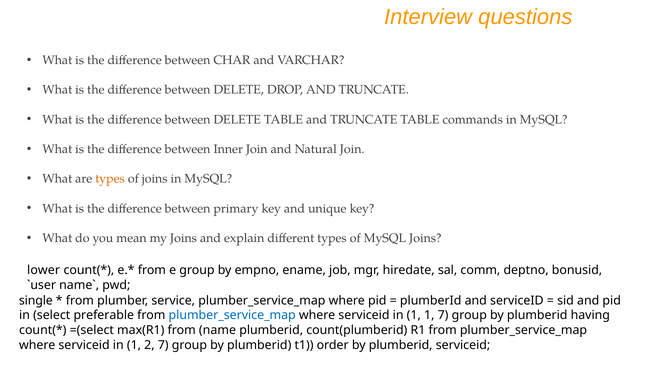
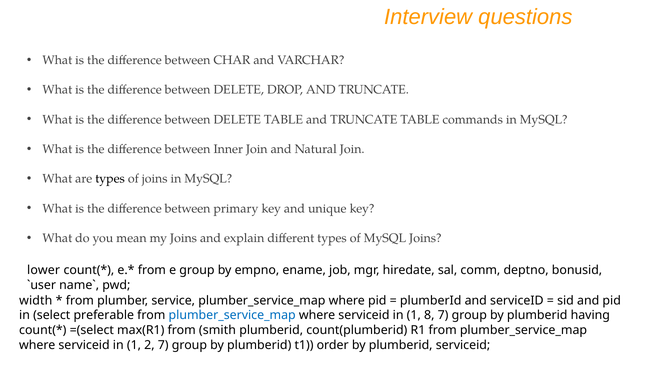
types colour: orange -> black (110, 179)
single: single -> width (36, 301)
1 1: 1 -> 8 (429, 316)
name: name -> smith (217, 330)
